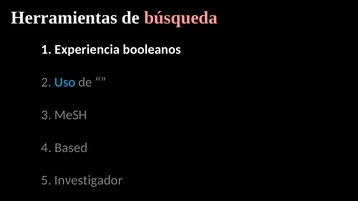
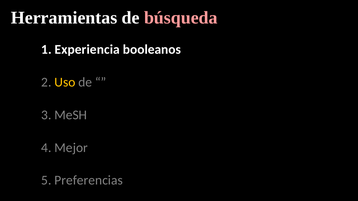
Uso colour: light blue -> yellow (65, 82)
Based: Based -> Mejor (71, 148)
Investigador: Investigador -> Preferencias (89, 181)
